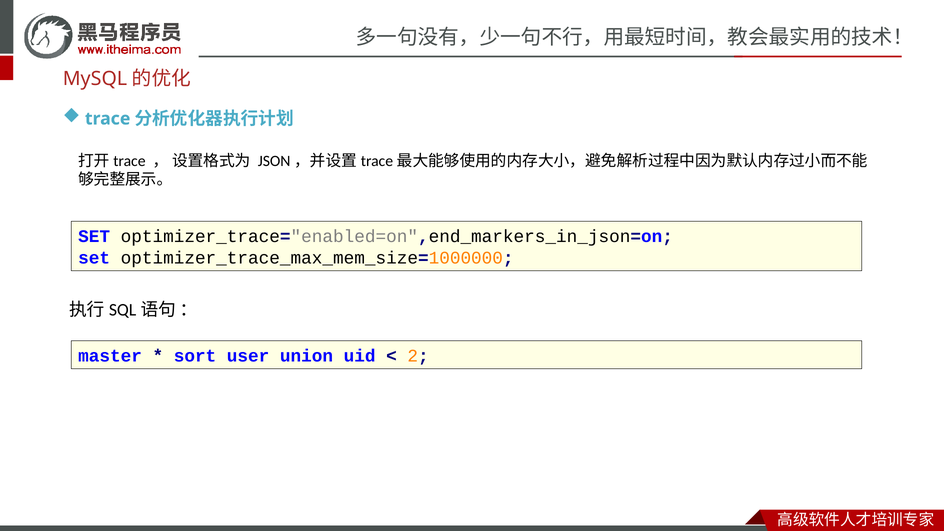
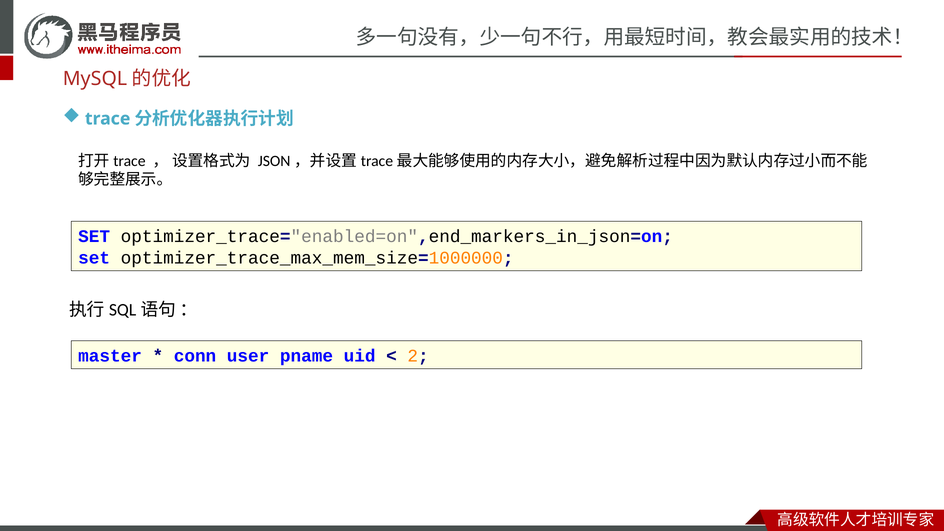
sort: sort -> conn (195, 356)
union: union -> pname (307, 356)
